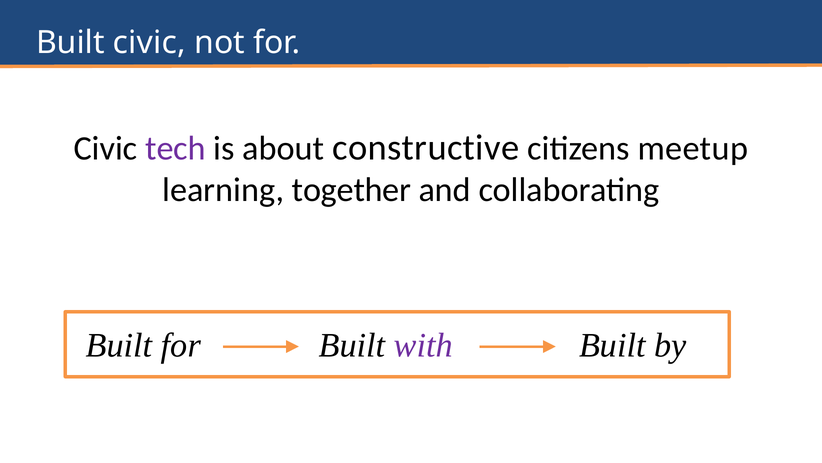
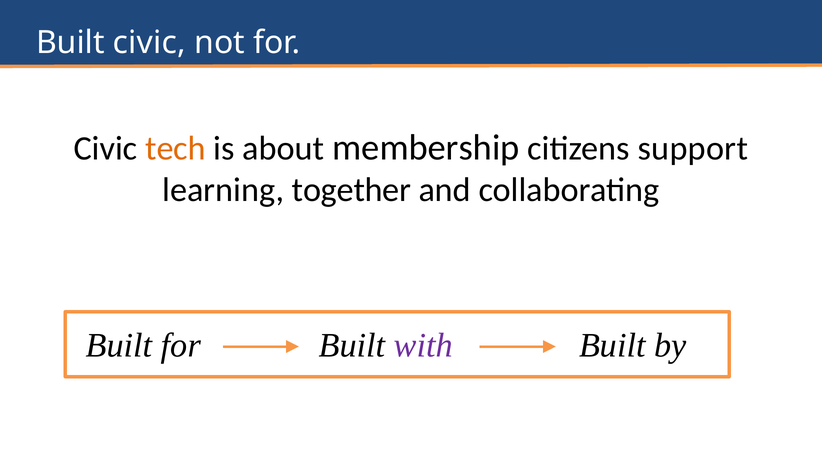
tech colour: purple -> orange (176, 148)
constructive: constructive -> membership (426, 147)
meetup: meetup -> support (693, 148)
